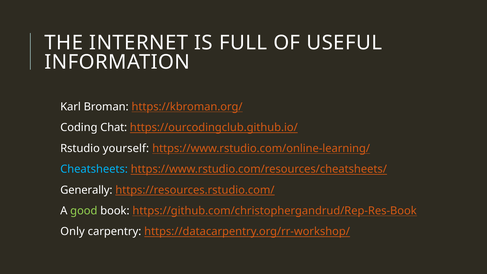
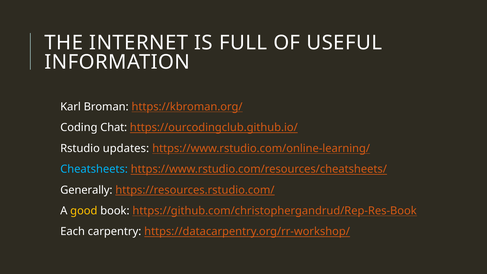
yourself: yourself -> updates (126, 148)
good colour: light green -> yellow (84, 211)
Only: Only -> Each (73, 232)
